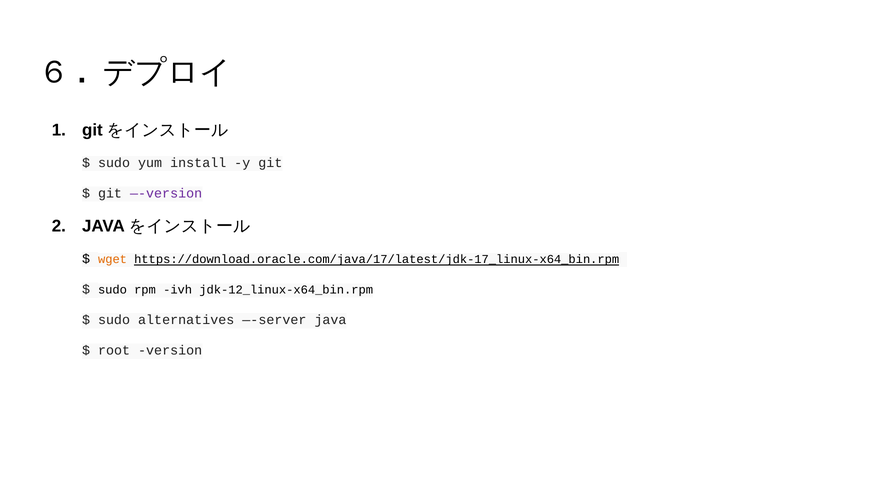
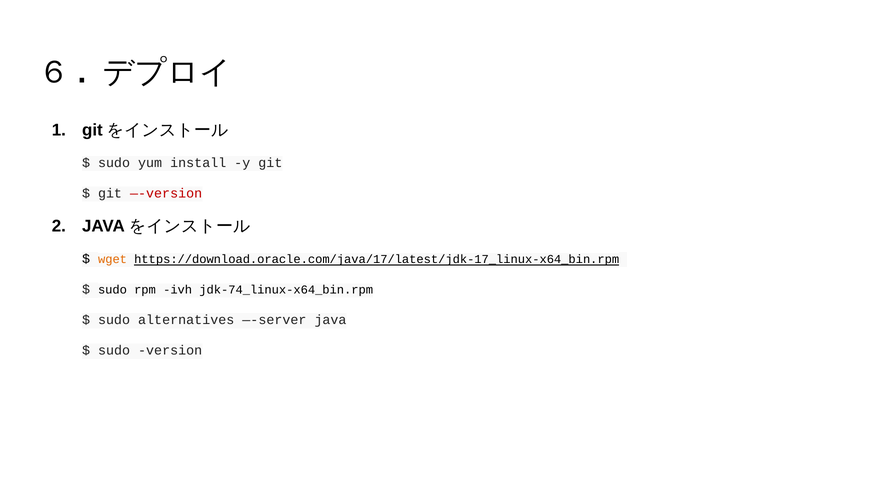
—-version colour: purple -> red (166, 193)
jdk-12_linux-x64_bin.rpm: jdk-12_linux-x64_bin.rpm -> jdk-74_linux-x64_bin.rpm (286, 289)
root: root -> sudo (114, 350)
